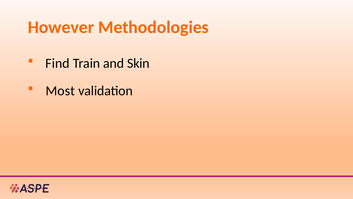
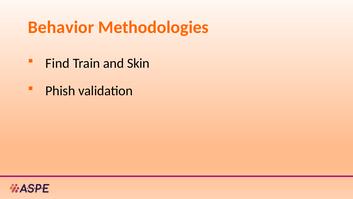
However: However -> Behavior (61, 27)
Most: Most -> Phish (60, 91)
